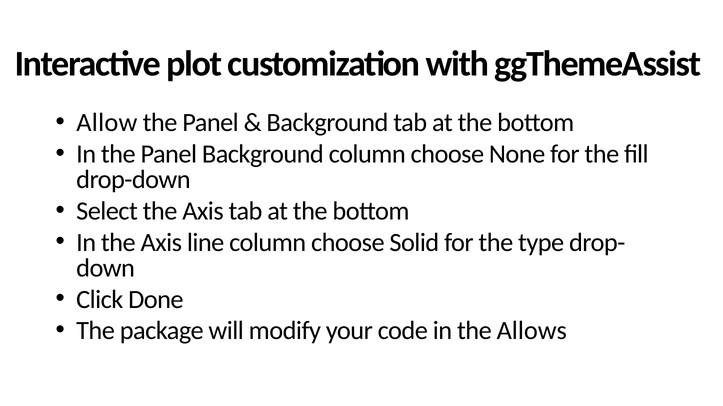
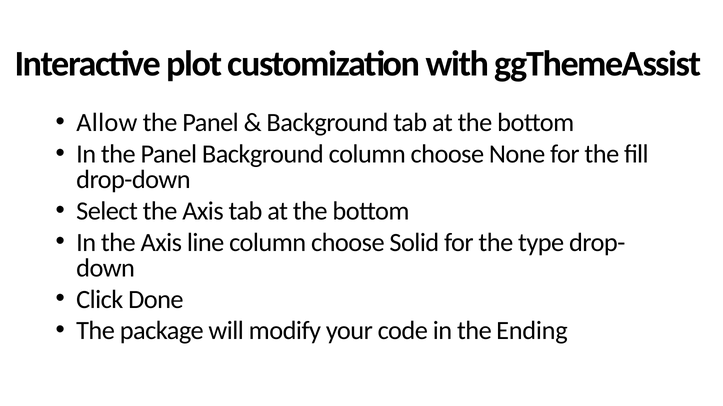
Allows: Allows -> Ending (532, 331)
